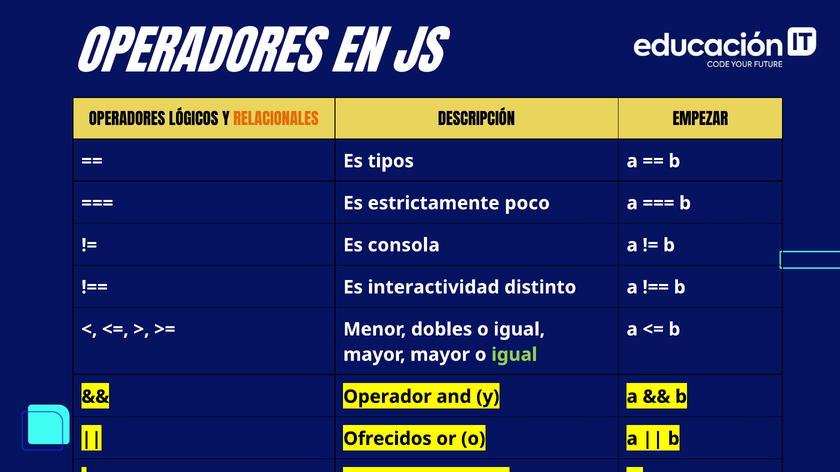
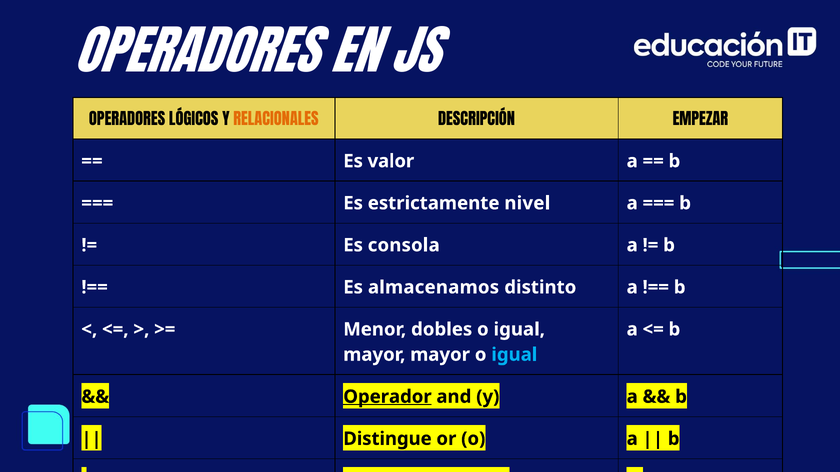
tipos: tipos -> valor (391, 161)
poco: poco -> nivel (527, 203)
interactividad: interactividad -> almacenamos (434, 288)
igual colour: light green -> light blue (514, 355)
Operador underline: none -> present (387, 397)
Ofrecidos: Ofrecidos -> Distingue (387, 439)
